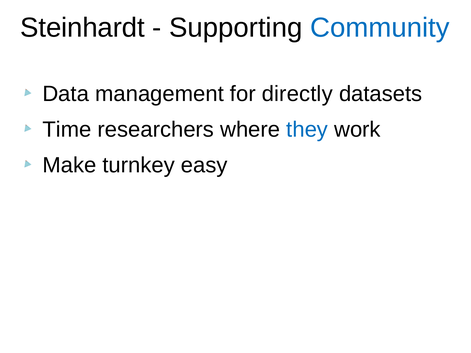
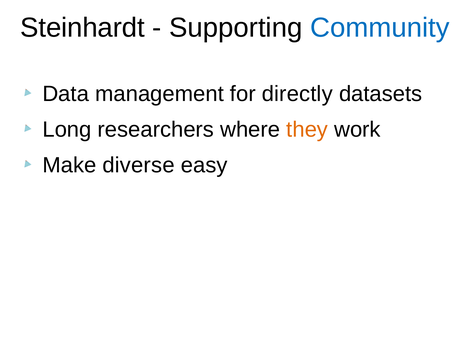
Time: Time -> Long (67, 130)
they colour: blue -> orange (307, 130)
turnkey: turnkey -> diverse (139, 165)
